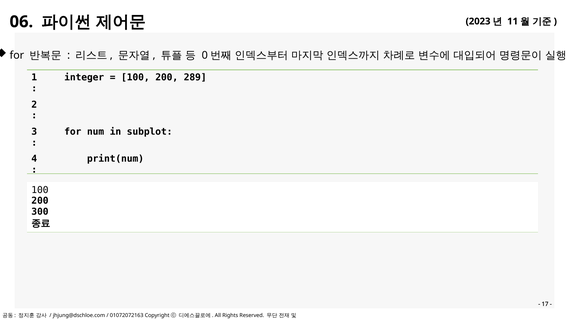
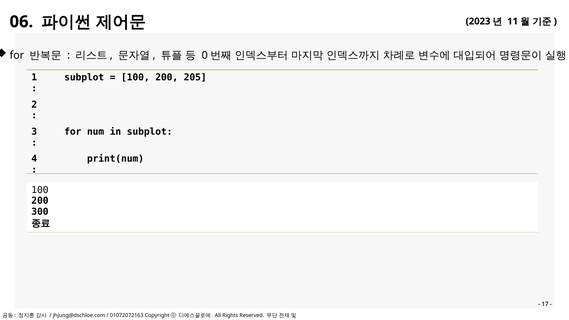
integer: integer -> subplot (84, 78)
289: 289 -> 205 (195, 78)
